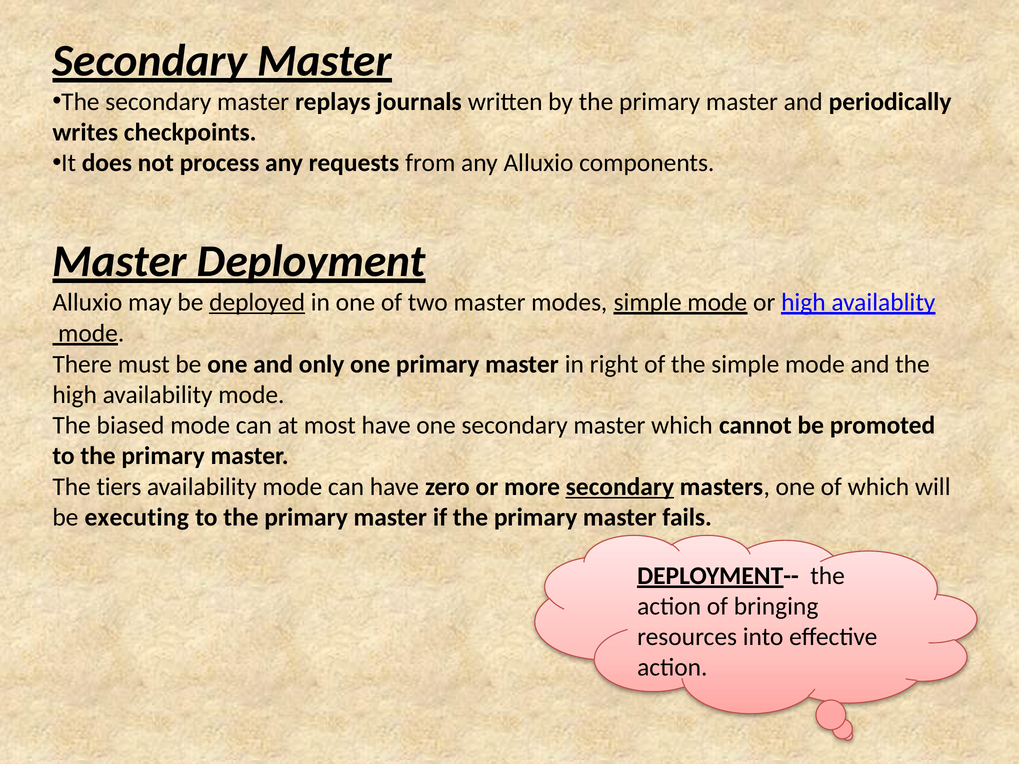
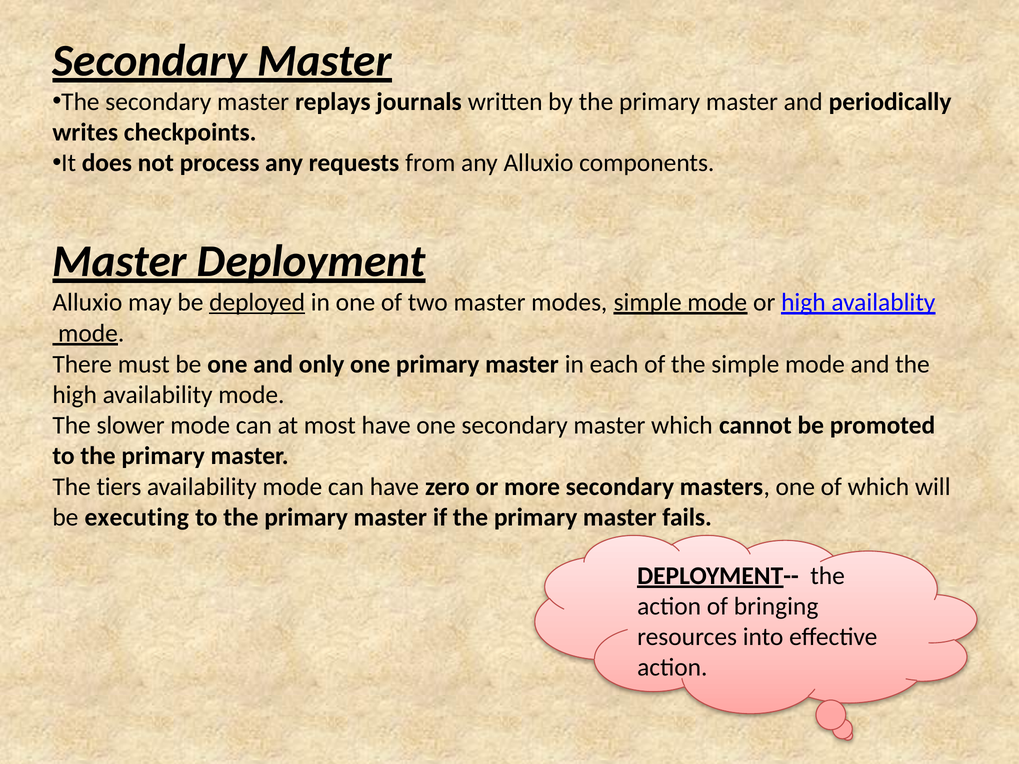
right: right -> each (614, 365)
biased: biased -> slower (131, 426)
secondary underline: present -> none (620, 487)
